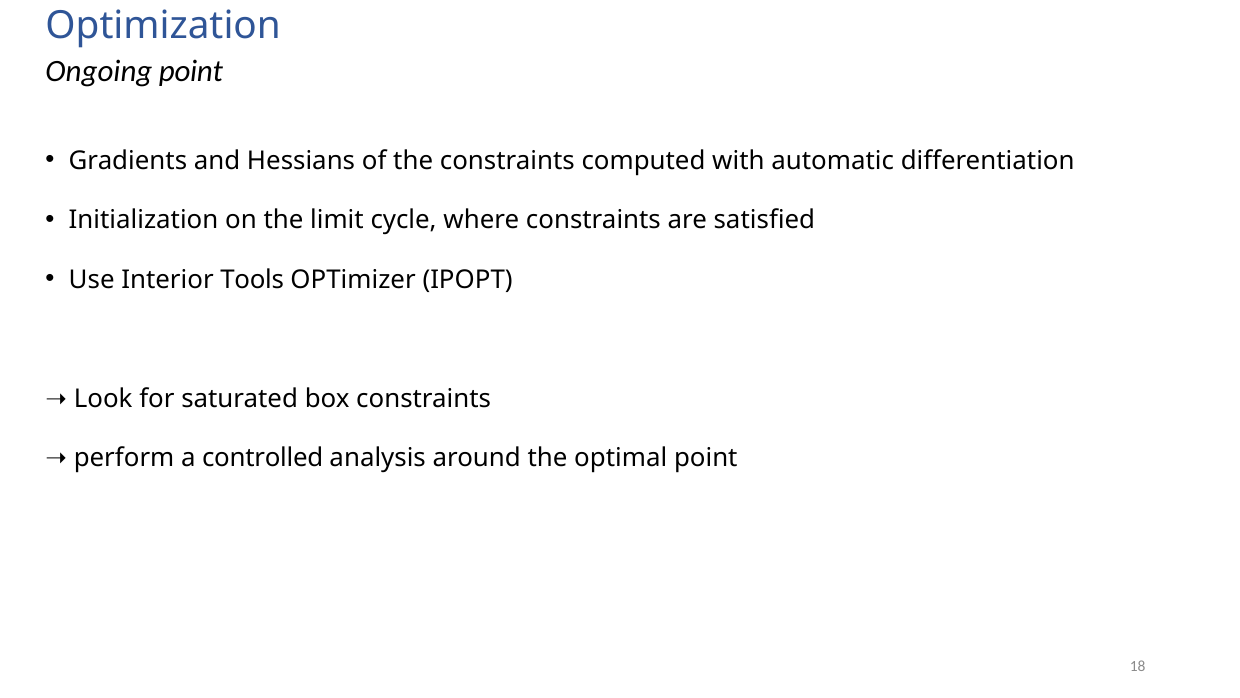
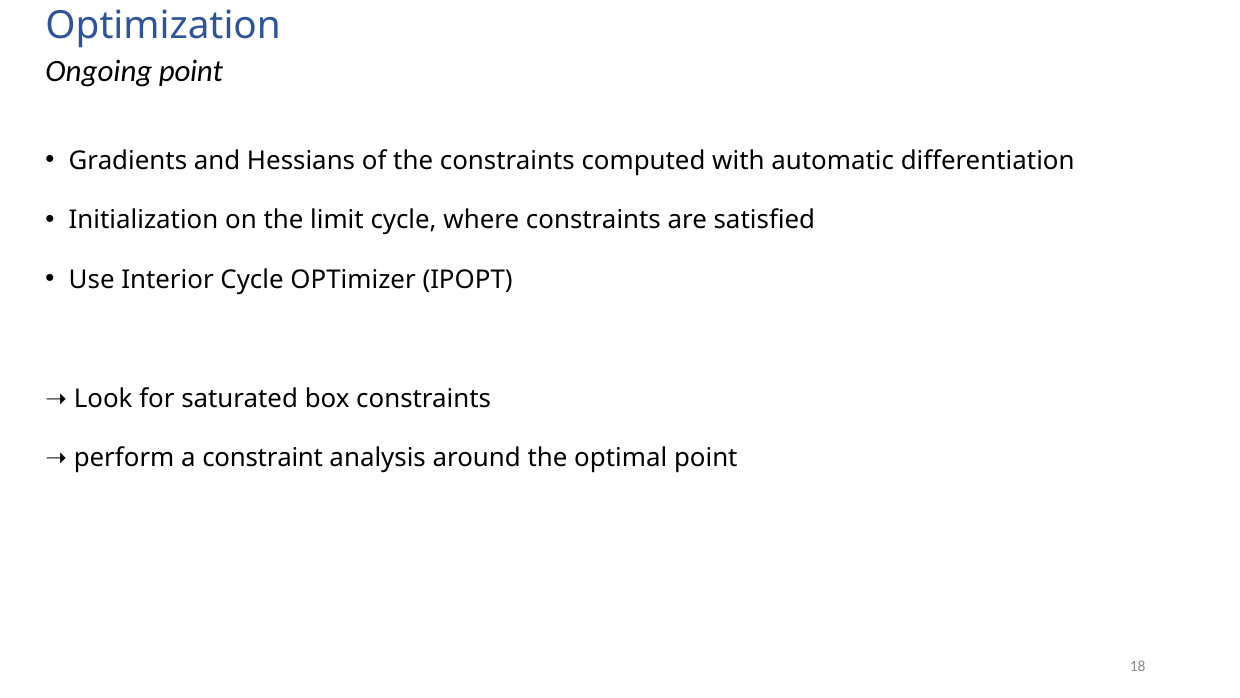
Interior Tools: Tools -> Cycle (252, 279)
controlled: controlled -> constraint (263, 458)
